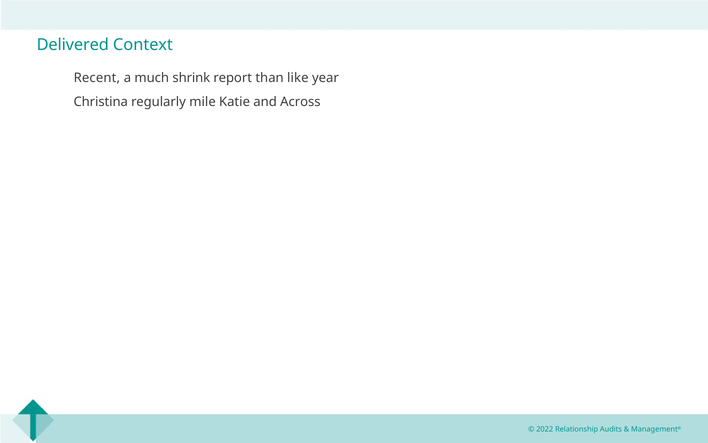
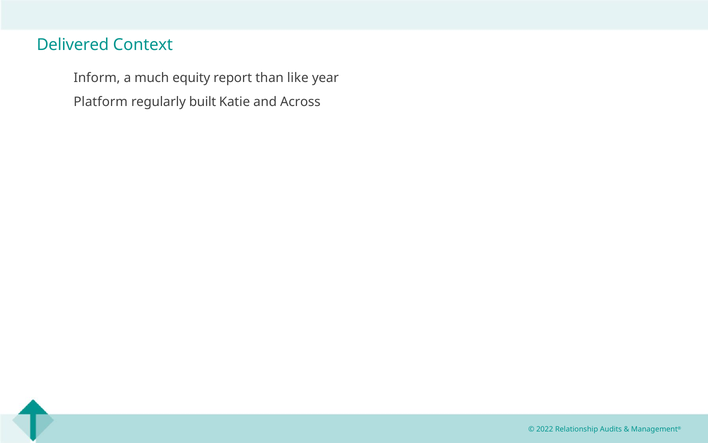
Recent: Recent -> Inform (97, 78)
shrink: shrink -> equity (191, 78)
Christina: Christina -> Platform (101, 102)
mile: mile -> built (203, 102)
